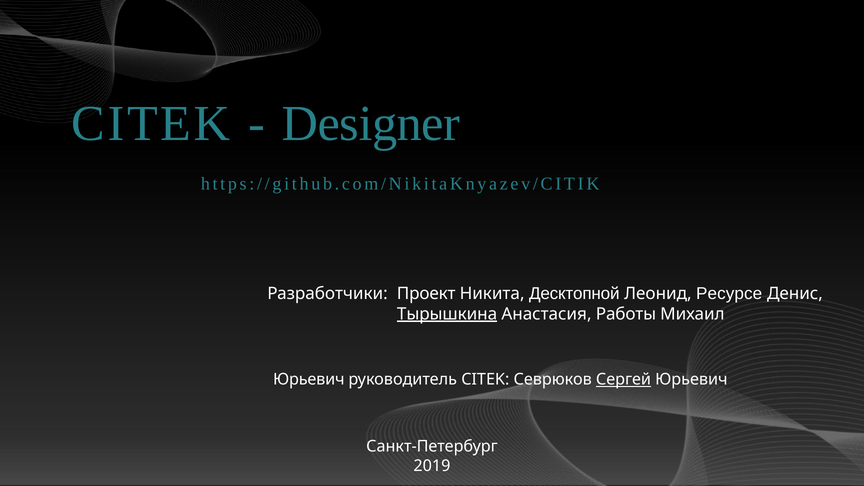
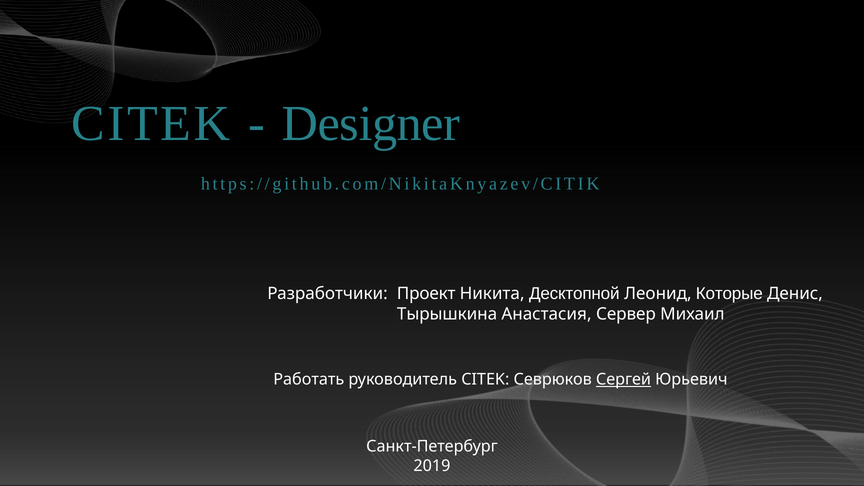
Ресурсе: Ресурсе -> Которые (729, 293)
Тырышкина underline: present -> none (447, 314)
Работы: Работы -> Сервер (626, 314)
Юрьевич: Юрьевич -> Работать (309, 380)
